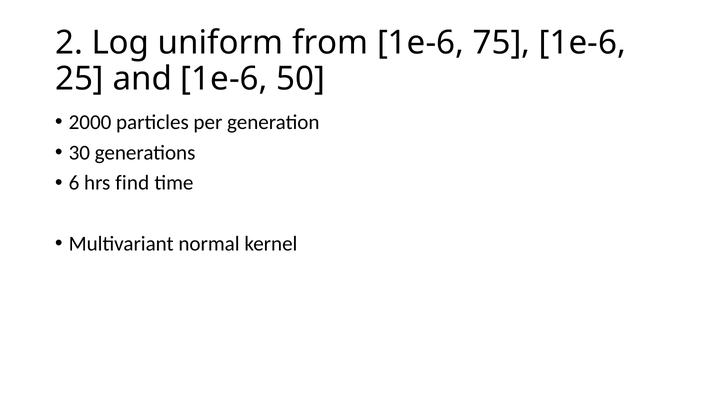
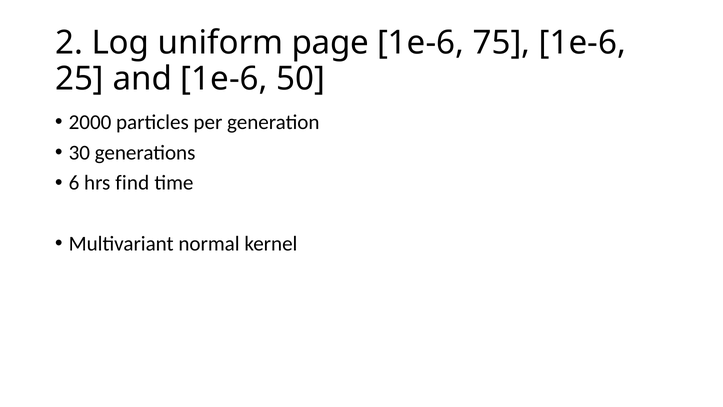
from: from -> page (330, 43)
